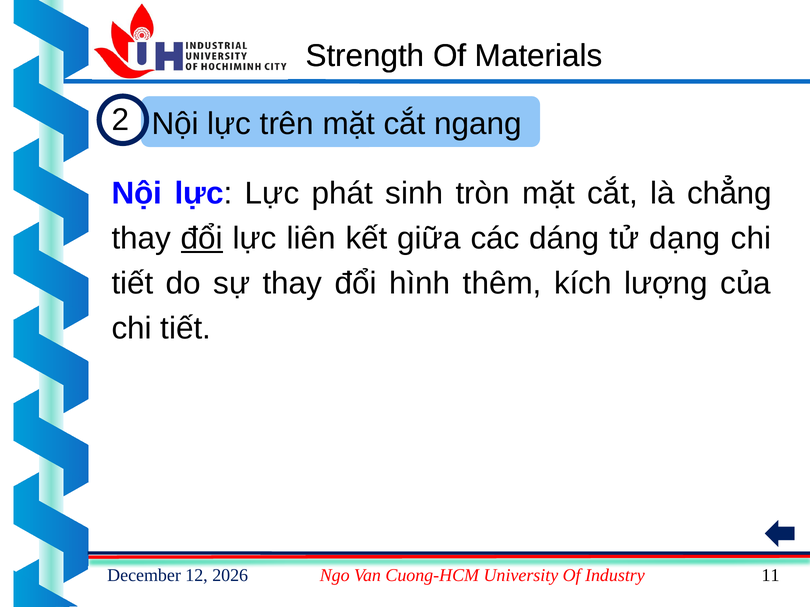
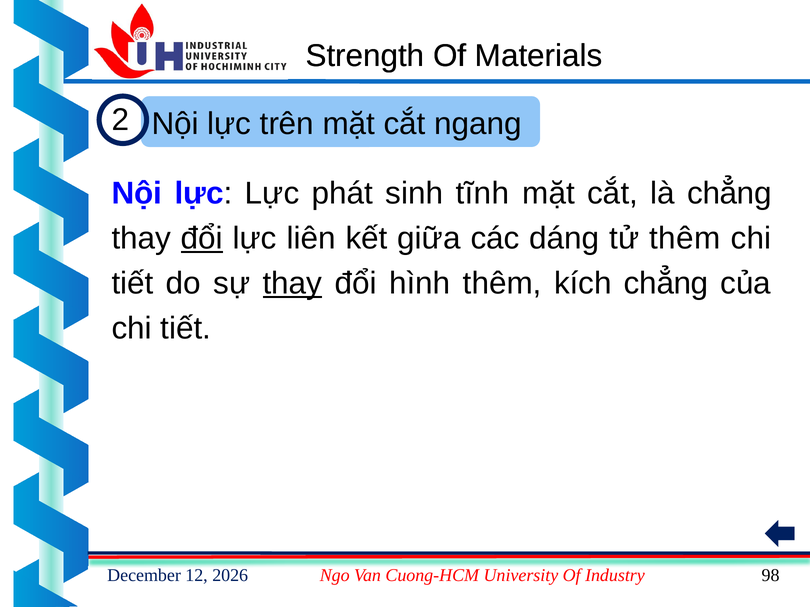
tròn: tròn -> tĩnh (483, 194)
tử dạng: dạng -> thêm (685, 239)
thay underline: none -> present (292, 284)
kích lượng: lượng -> chẳng (666, 284)
11: 11 -> 98 (771, 576)
